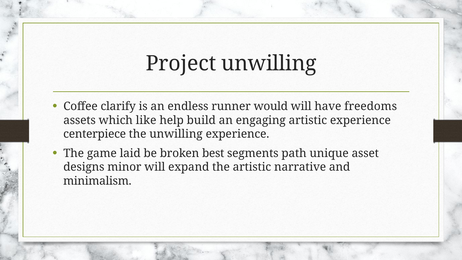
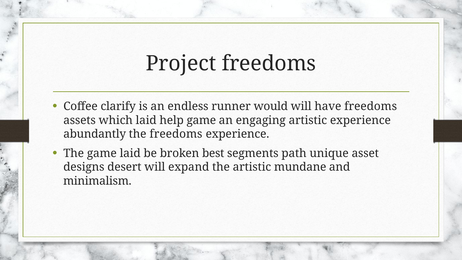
Project unwilling: unwilling -> freedoms (269, 63)
which like: like -> laid (146, 120)
help build: build -> game (201, 120)
centerpiece: centerpiece -> abundantly (95, 134)
the unwilling: unwilling -> freedoms (176, 134)
minor: minor -> desert (124, 167)
narrative: narrative -> mundane (300, 167)
